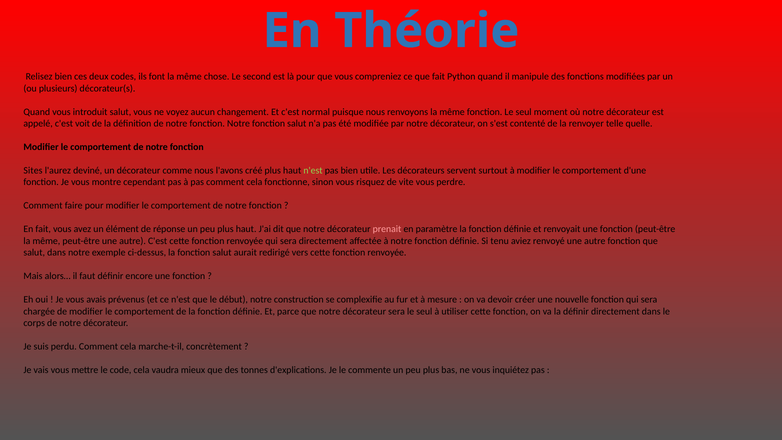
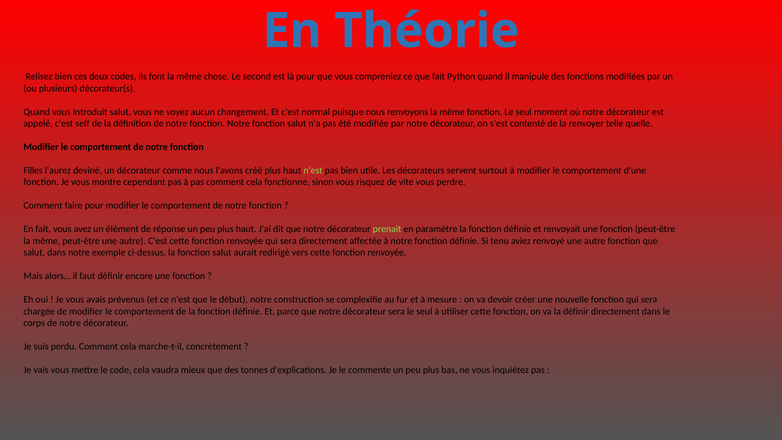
voit: voit -> self (82, 124)
Sites: Sites -> Filles (33, 170)
prenait colour: pink -> light green (387, 229)
